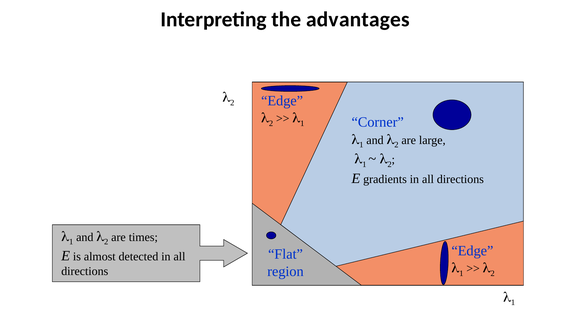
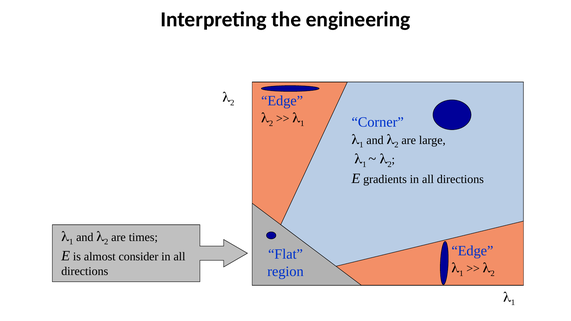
advantages: advantages -> engineering (358, 19)
detected: detected -> consider (138, 257)
